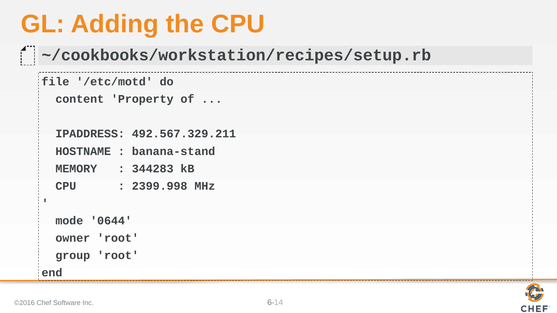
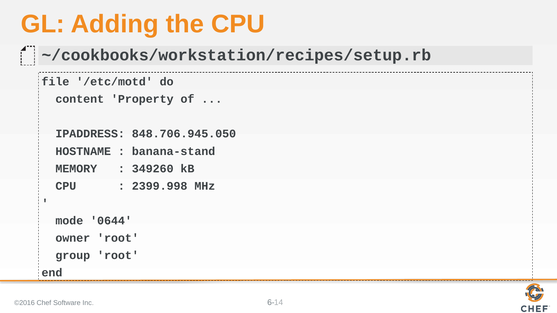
492.567.329.211: 492.567.329.211 -> 848.706.945.050 (184, 134)
344283: 344283 -> 349260 (153, 169)
